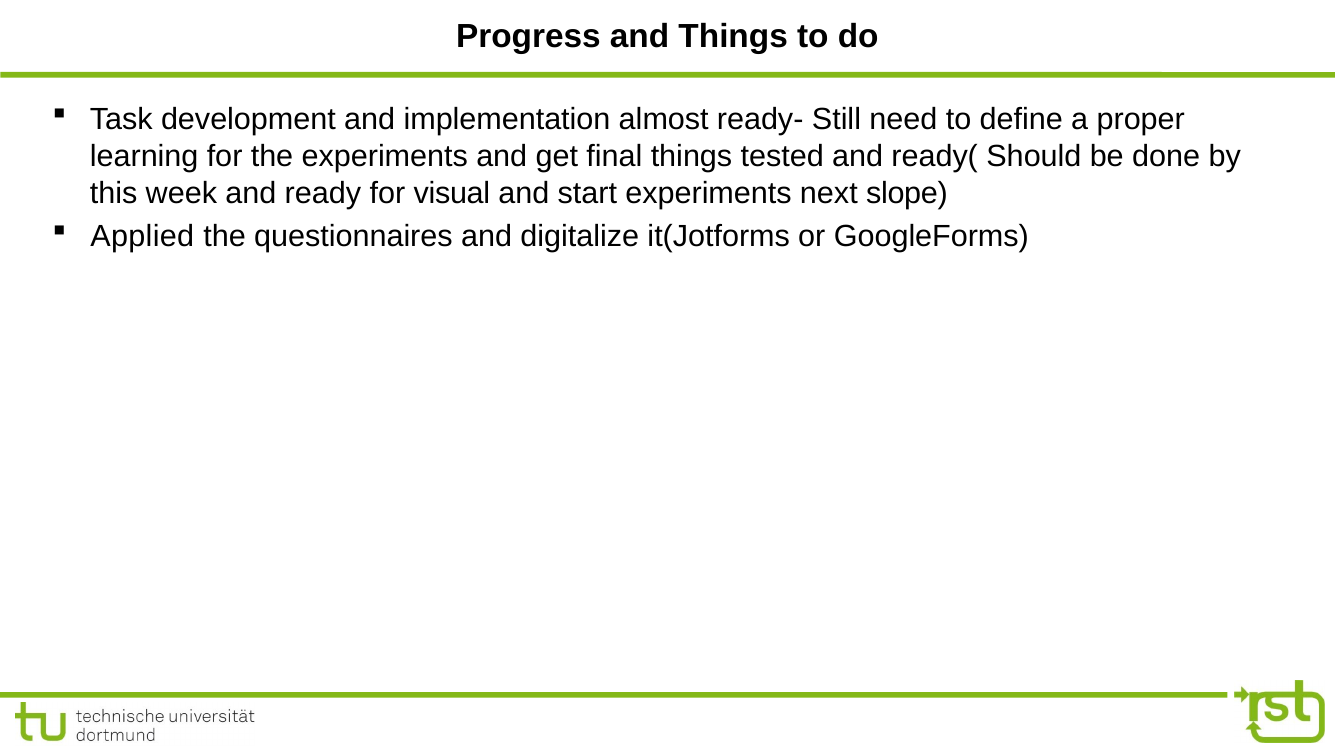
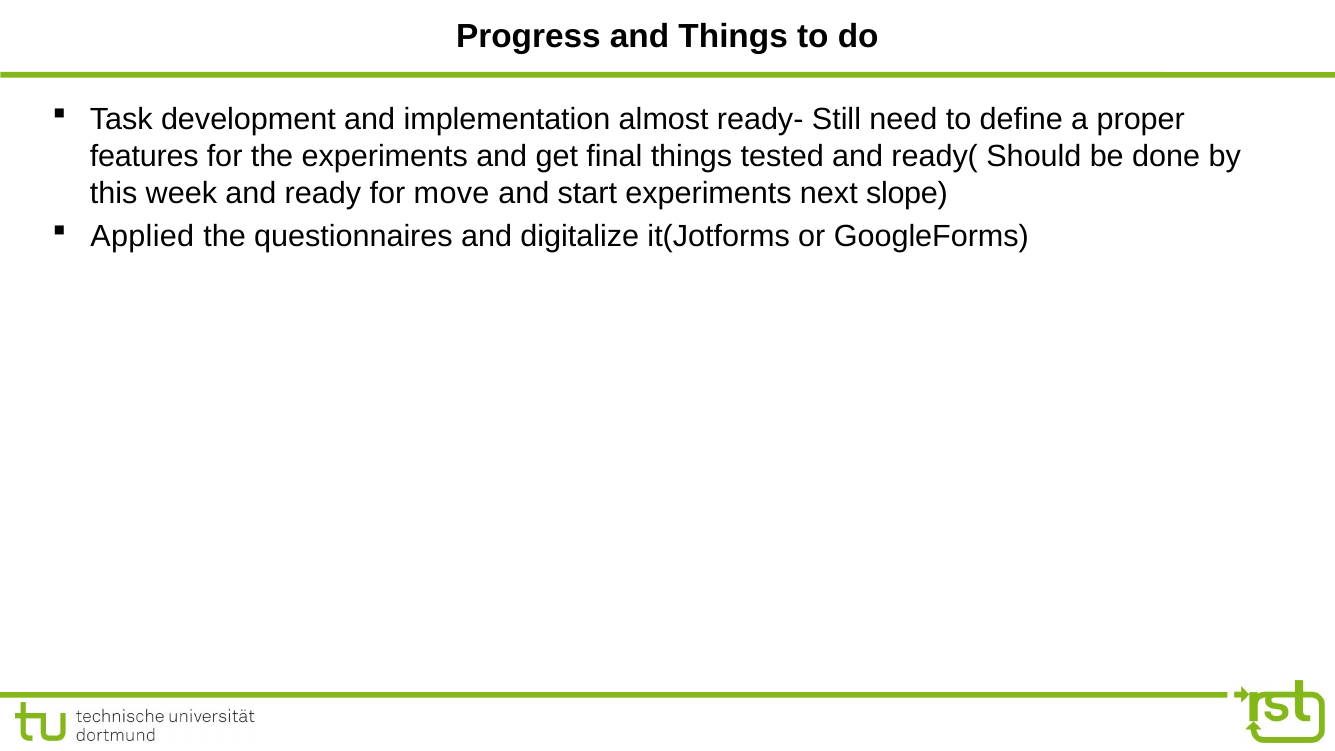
learning: learning -> features (144, 157)
visual: visual -> move (452, 193)
